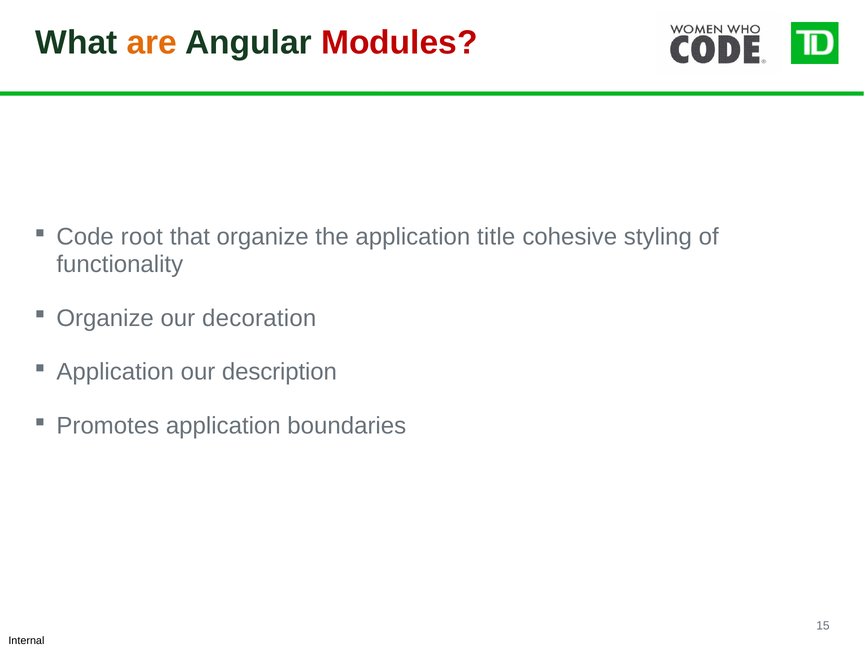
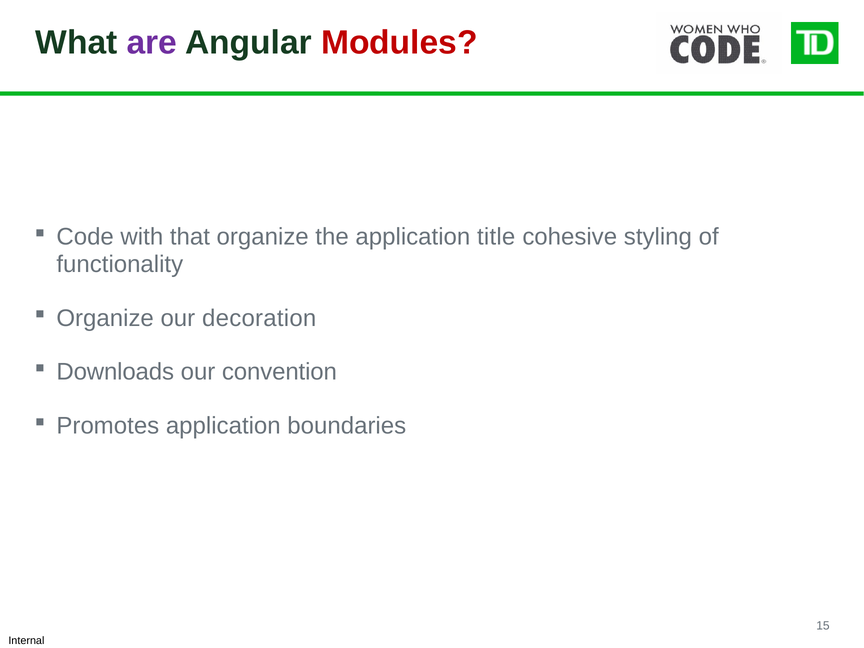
are colour: orange -> purple (152, 43)
root: root -> with (142, 237)
Application: Application -> Downloads (115, 372)
description: description -> convention (279, 372)
